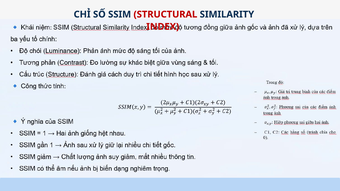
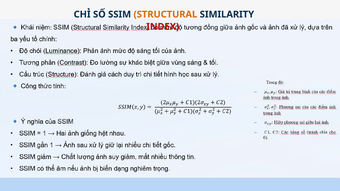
STRUCTURAL colour: red -> orange (165, 14)
